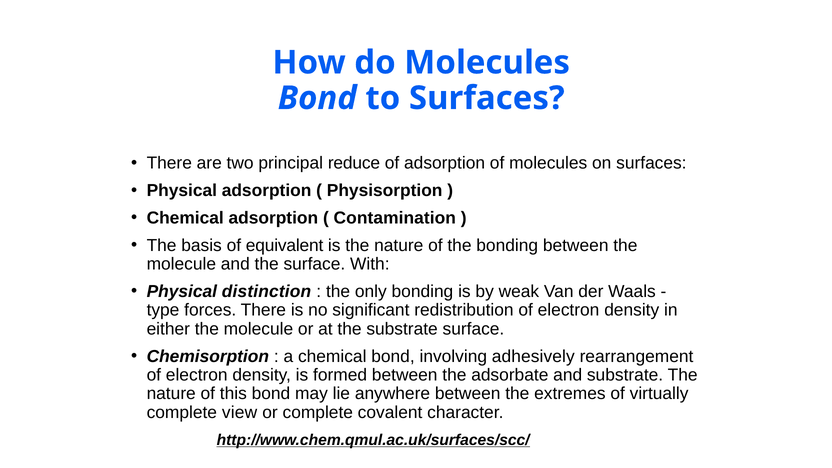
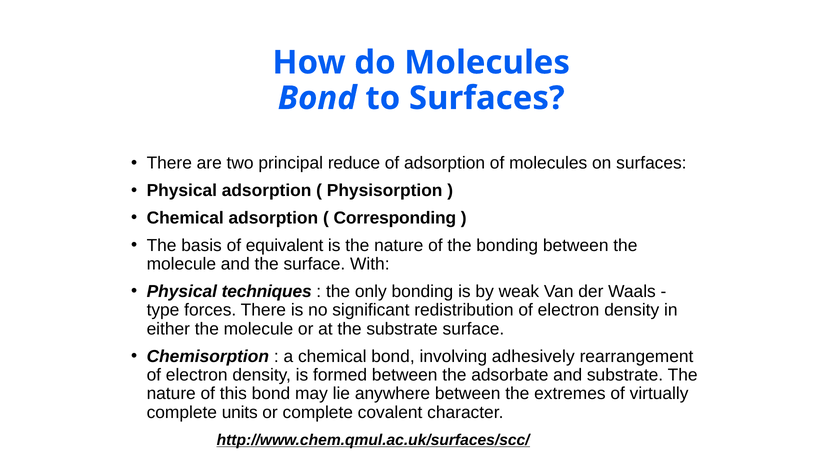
Contamination: Contamination -> Corresponding (395, 218)
distinction: distinction -> techniques (267, 291)
view: view -> units (240, 412)
